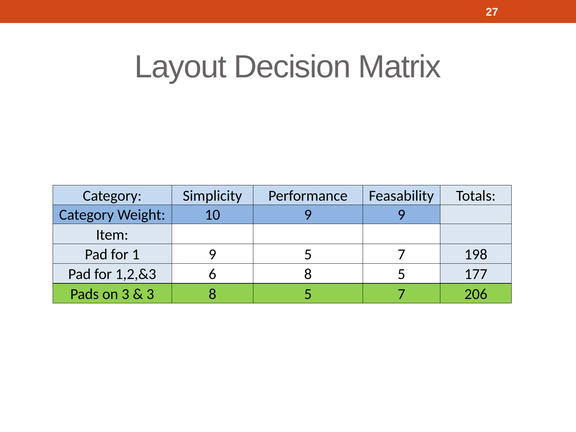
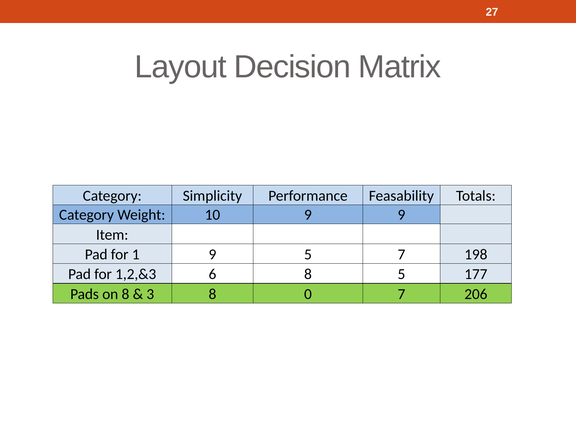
on 3: 3 -> 8 (125, 294)
3 8 5: 5 -> 0 (308, 294)
